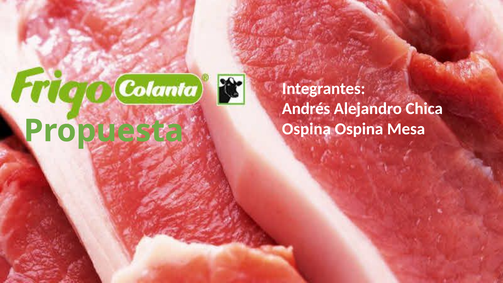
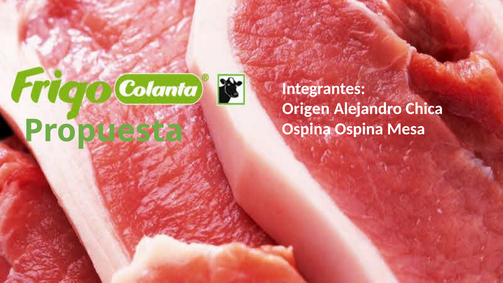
Andrés: Andrés -> Origen (306, 109)
